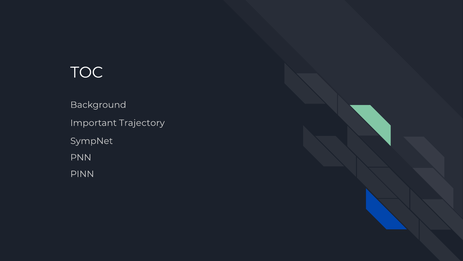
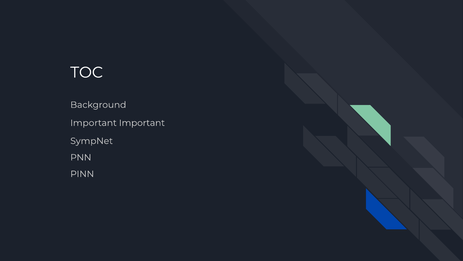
Important Trajectory: Trajectory -> Important (142, 123)
